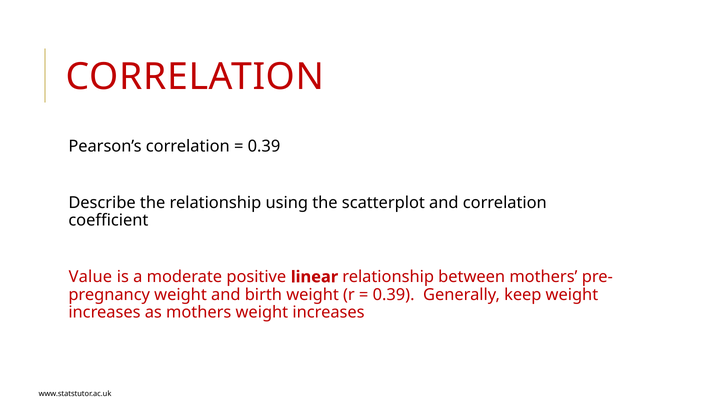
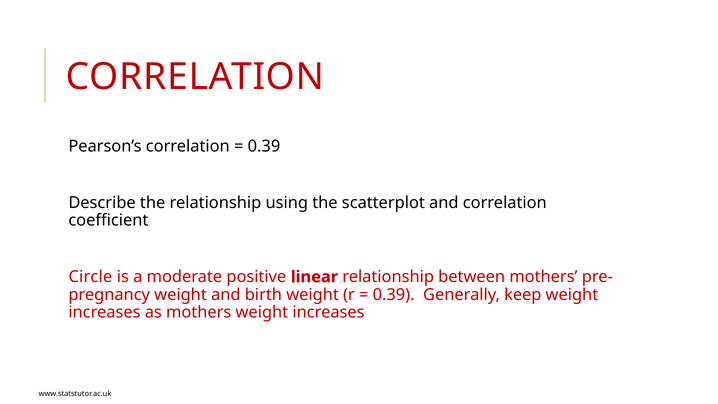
Value: Value -> Circle (90, 277)
